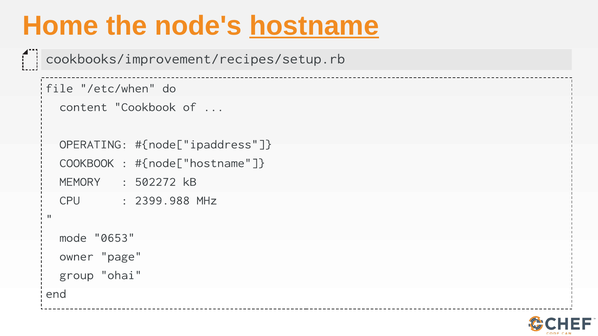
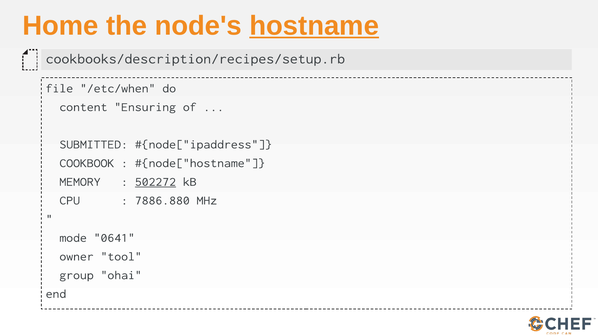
cookbooks/improvement/recipes/setup.rb: cookbooks/improvement/recipes/setup.rb -> cookbooks/description/recipes/setup.rb (195, 59)
content Cookbook: Cookbook -> Ensuring (145, 107)
OPERATING: OPERATING -> SUBMITTED (94, 144)
502272 underline: none -> present (155, 182)
2399.988: 2399.988 -> 7886.880 (162, 201)
0653: 0653 -> 0641 (114, 238)
page: page -> tool (121, 257)
